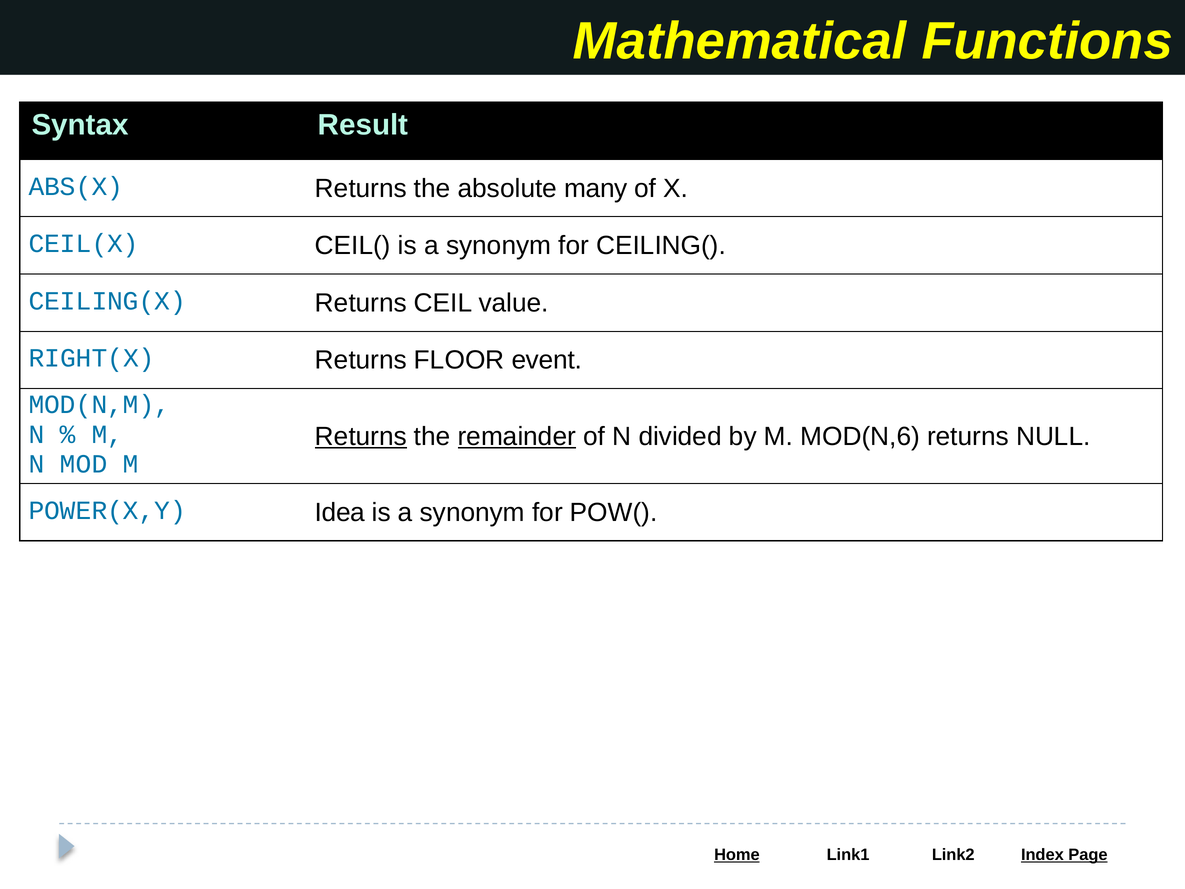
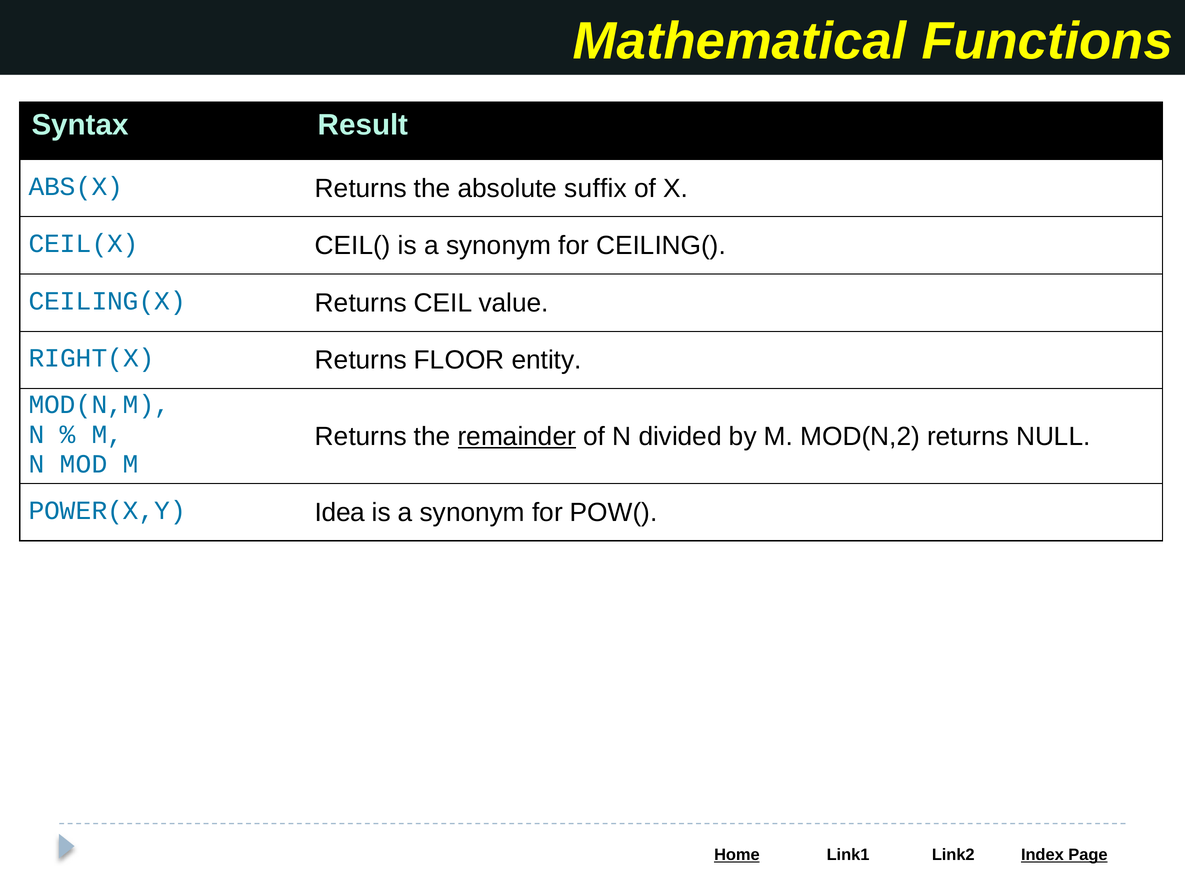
many: many -> suffix (596, 188)
event: event -> entity (547, 360)
Returns underline: present -> none (361, 436)
MOD(N,6: MOD(N,6 -> MOD(N,2 (860, 436)
